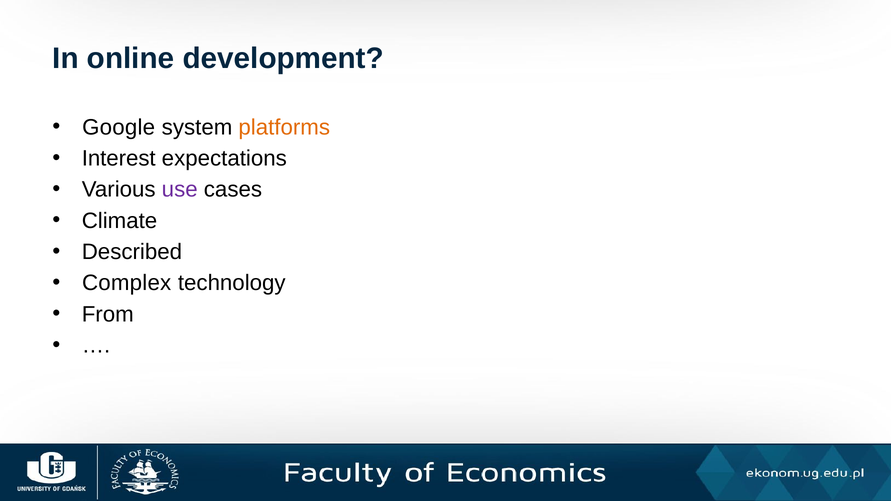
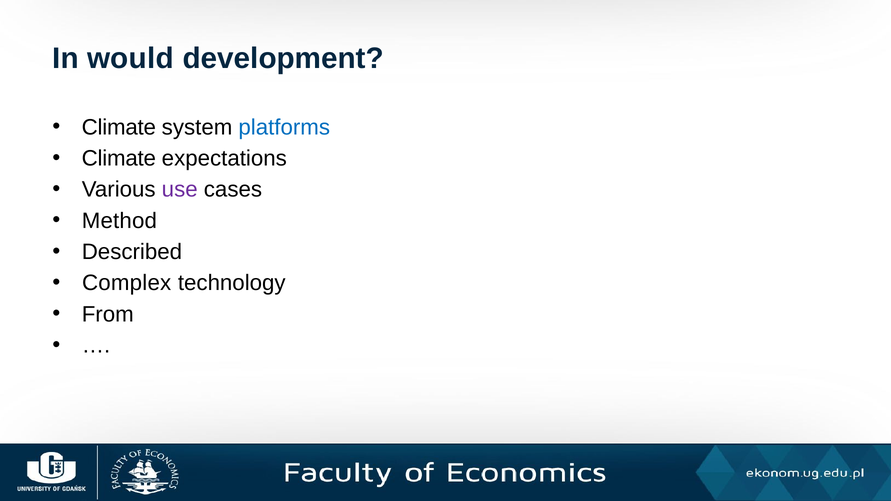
online: online -> would (131, 58)
Google: Google -> Climate (119, 127)
platforms colour: orange -> blue (284, 127)
Interest: Interest -> Climate (119, 159)
Climate: Climate -> Method (119, 221)
